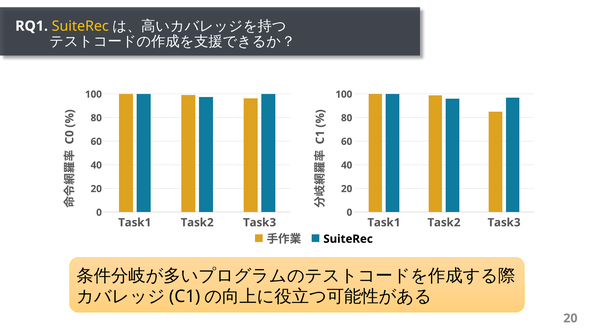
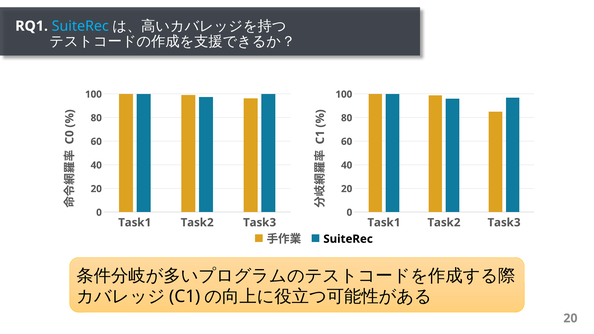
SuiteRec colour: yellow -> light blue (80, 26)
